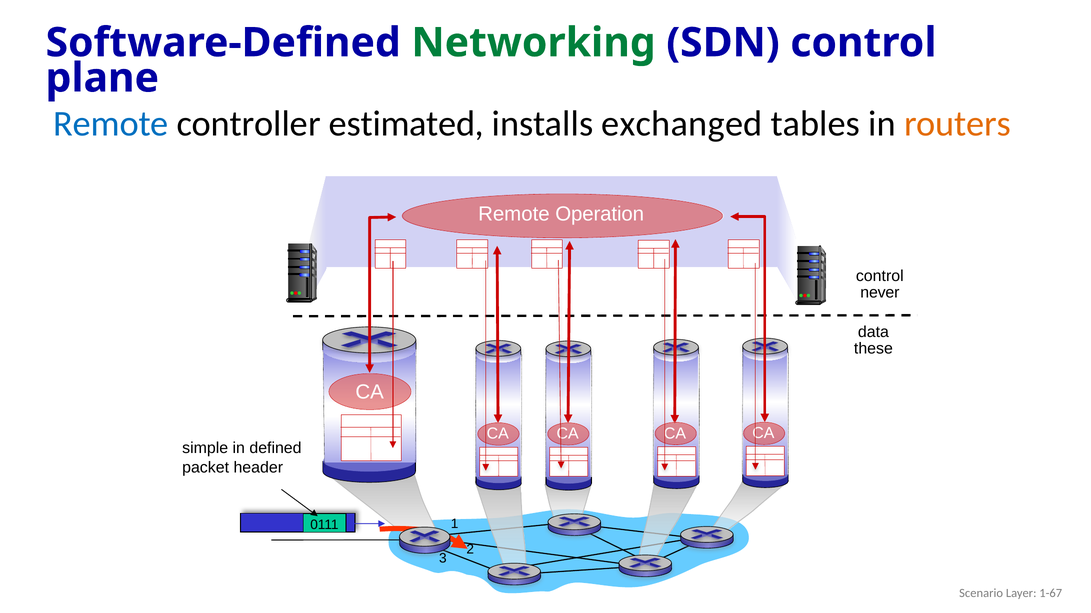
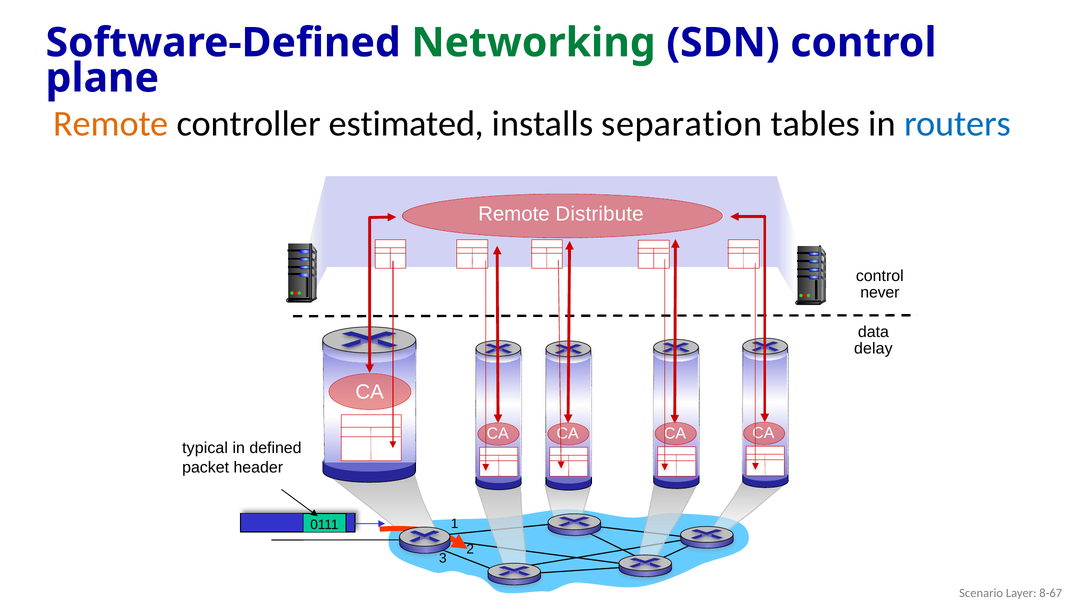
Remote colour: blue -> orange (111, 124)
exchanged: exchanged -> separation (682, 124)
routers colour: orange -> blue (957, 124)
Operation: Operation -> Distribute (600, 214)
these: these -> delay (873, 349)
simple: simple -> typical (205, 449)
1-67: 1-67 -> 8-67 (1051, 594)
